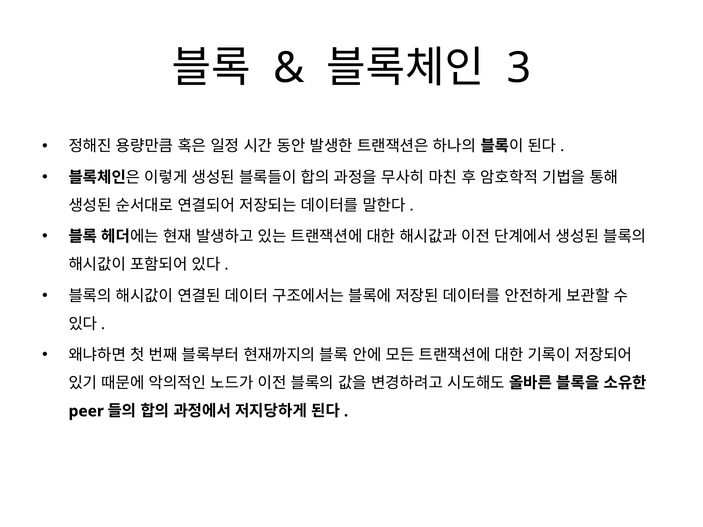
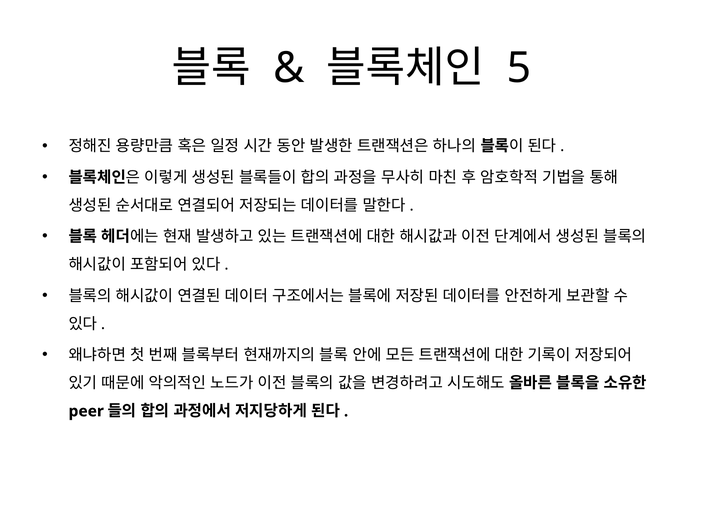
3: 3 -> 5 (519, 68)
